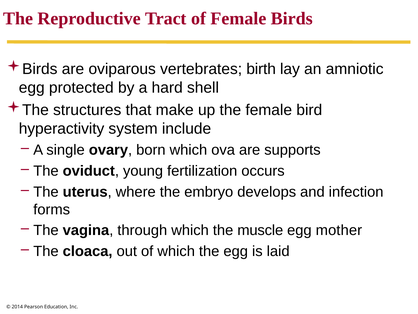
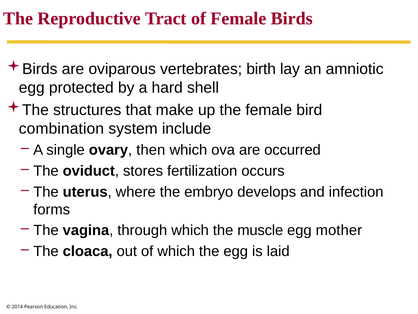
hyperactivity: hyperactivity -> combination (61, 128)
born: born -> then (151, 150)
supports: supports -> occurred (293, 150)
young: young -> stores (143, 171)
